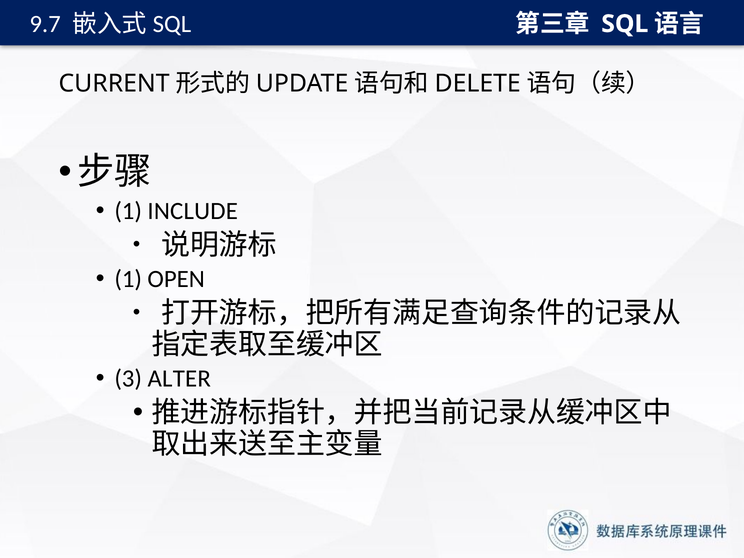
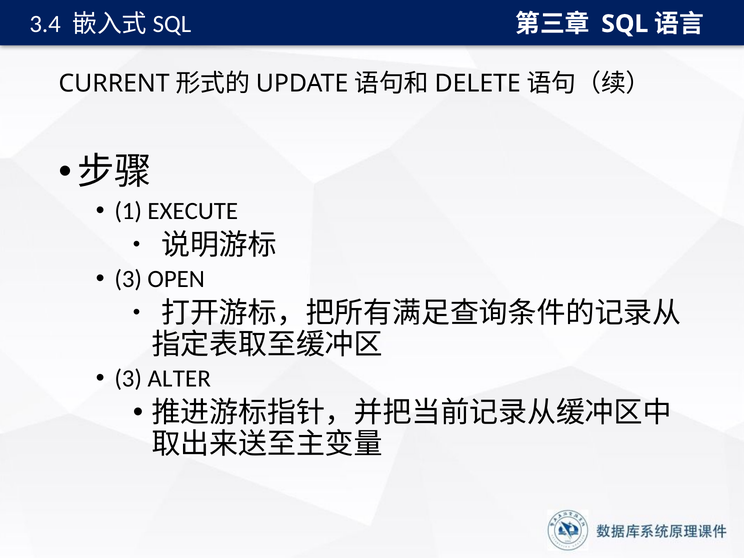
9.7: 9.7 -> 3.4 (45, 24)
INCLUDE: INCLUDE -> EXECUTE (193, 211)
1: 1 -> 3 (128, 279)
